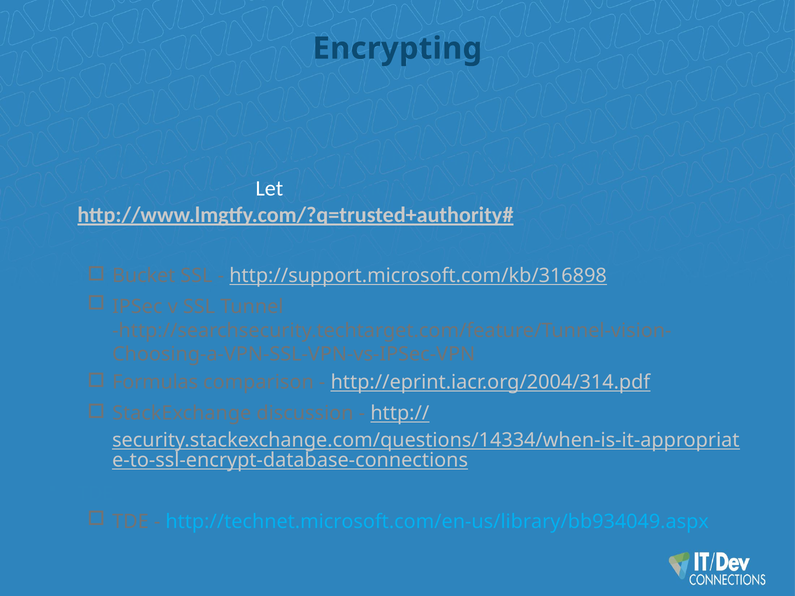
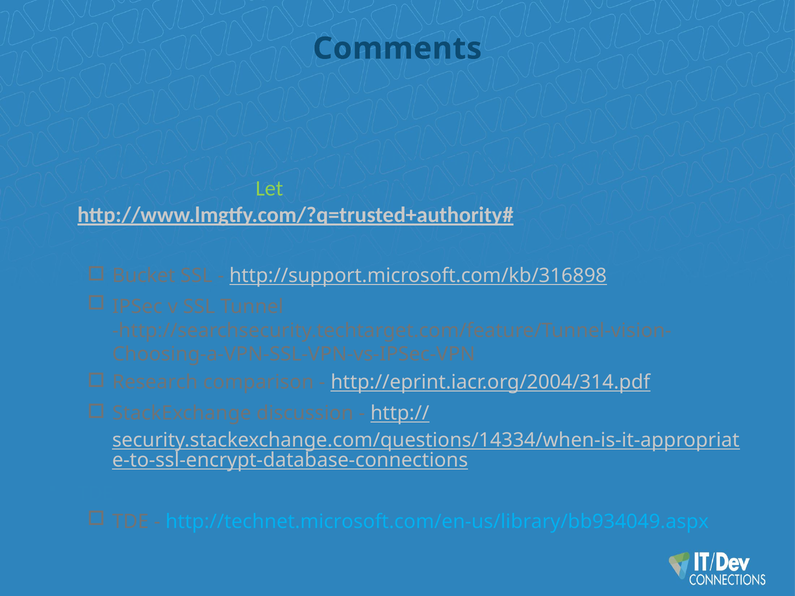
Encrypting: Encrypting -> Comments (397, 49)
Let colour: white -> light green (269, 189)
Formulas: Formulas -> Research (155, 382)
